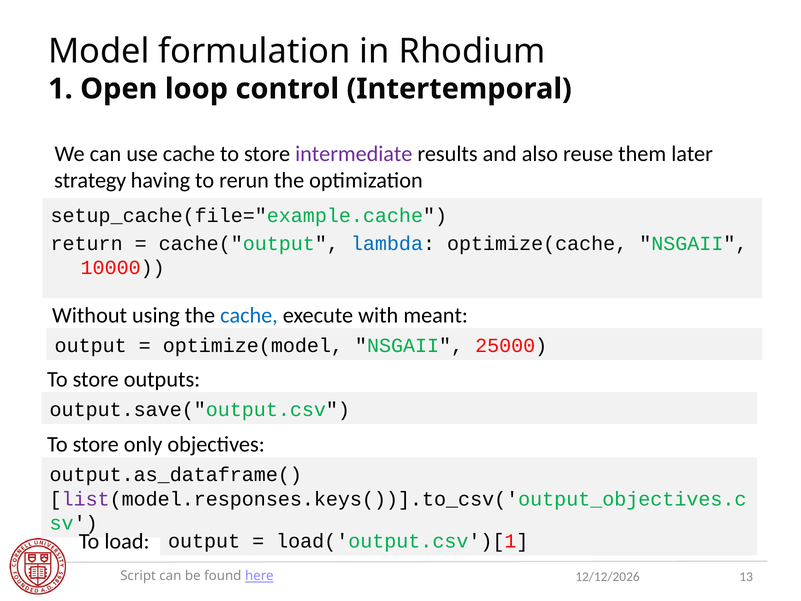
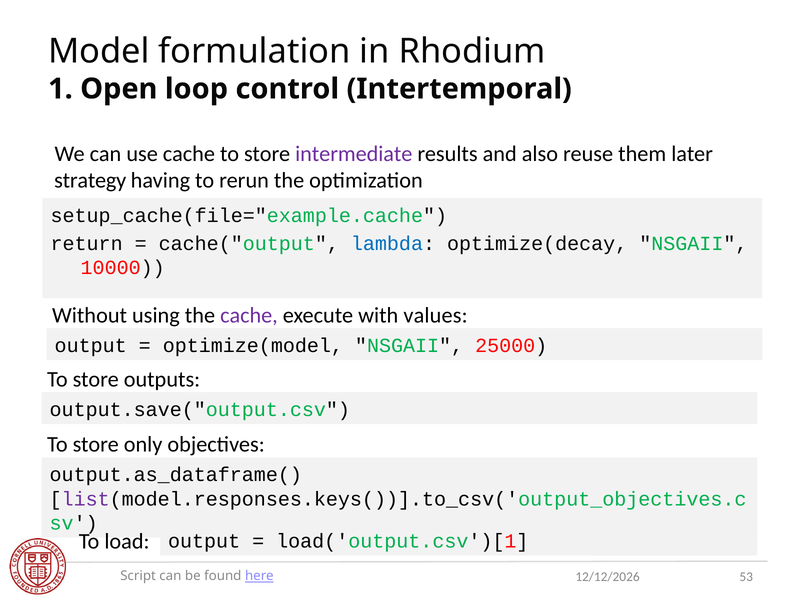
optimize(cache: optimize(cache -> optimize(decay (537, 243)
cache colour: blue -> purple (249, 315)
meant: meant -> values (436, 315)
13: 13 -> 53 (746, 577)
